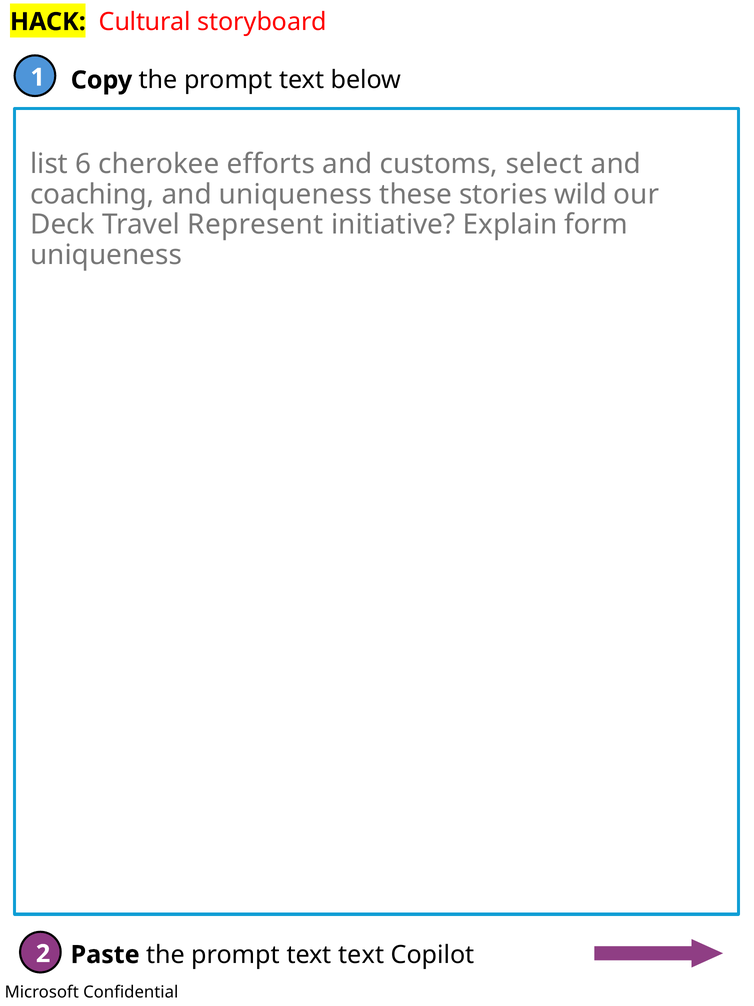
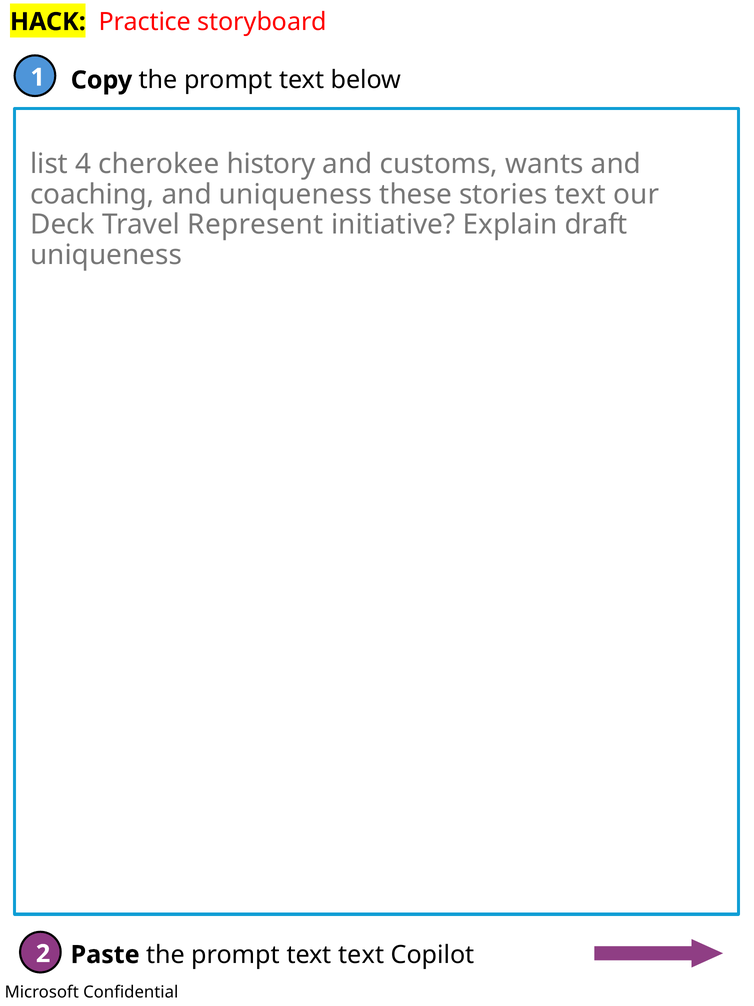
Cultural: Cultural -> Practice (145, 22)
6: 6 -> 4 (83, 164)
efforts: efforts -> history (271, 164)
select: select -> wants (544, 164)
stories wild: wild -> text (580, 194)
form: form -> draft (596, 224)
